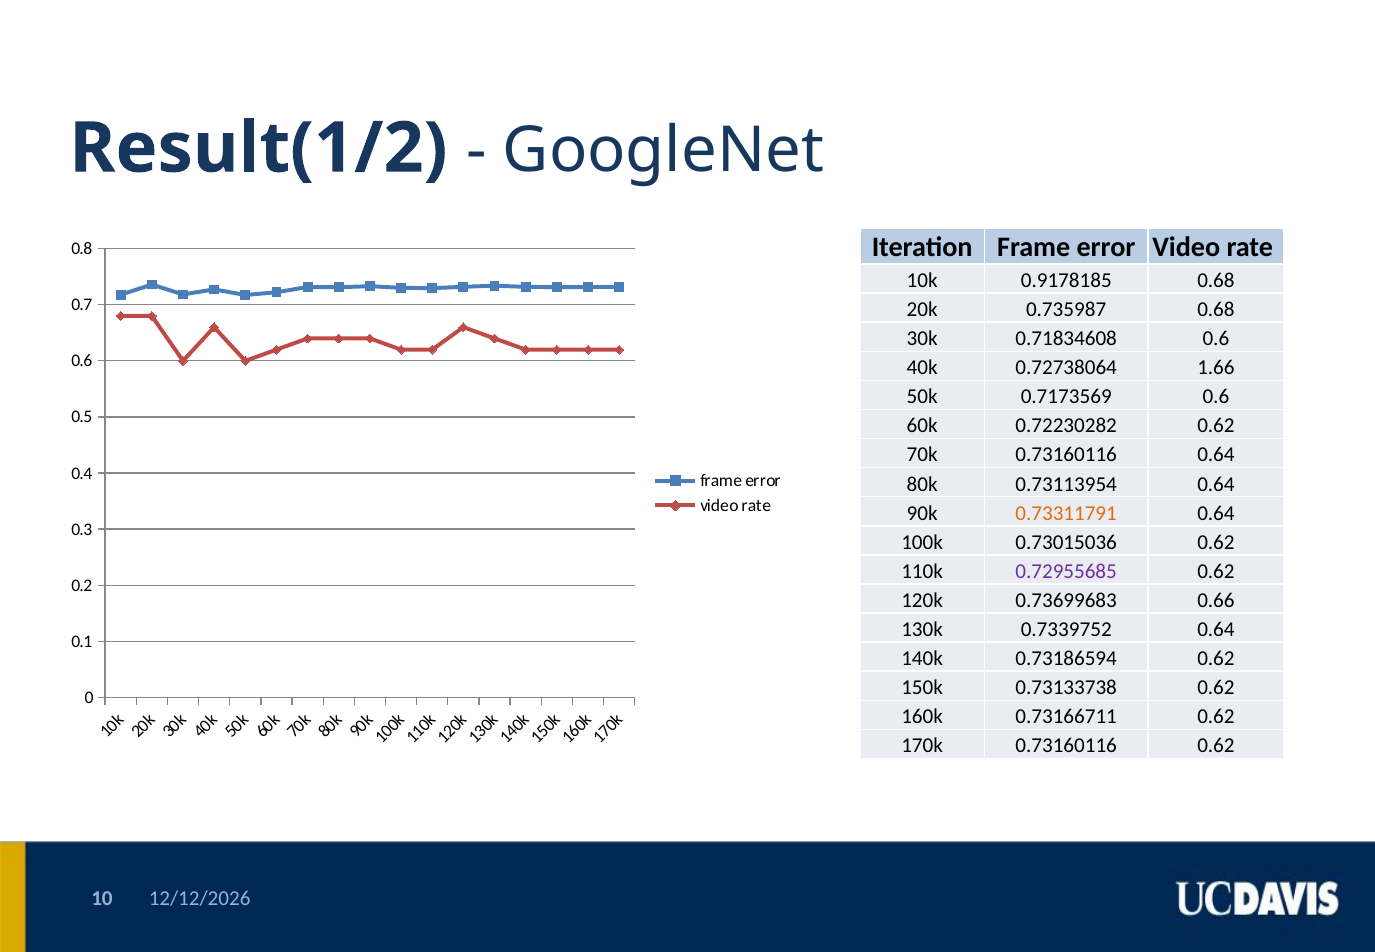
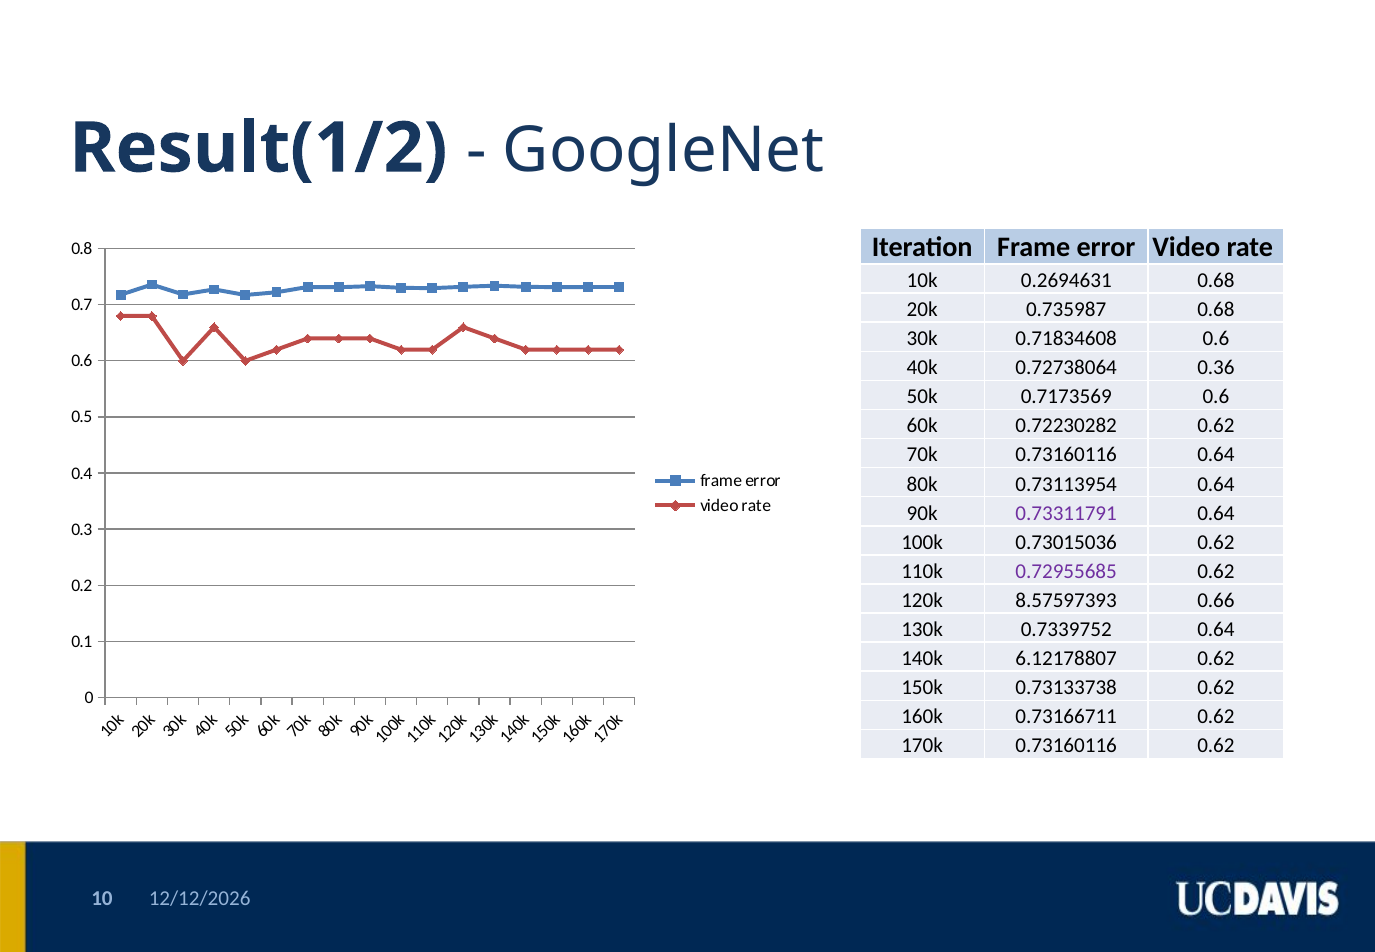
0.9178185: 0.9178185 -> 0.2694631 (1066, 280)
1.66: 1.66 -> 0.36 (1216, 368)
0.73311791 colour: orange -> purple (1066, 513)
0.73699683: 0.73699683 -> 8.57597393 (1066, 600)
0.73186594: 0.73186594 -> 6.12178807 (1066, 659)
